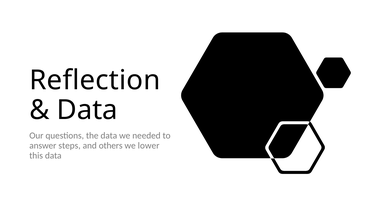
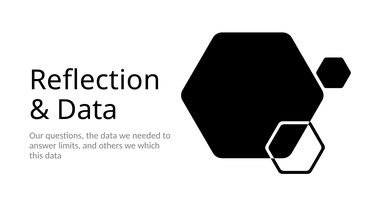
steps: steps -> limits (70, 146)
lower: lower -> which (149, 146)
